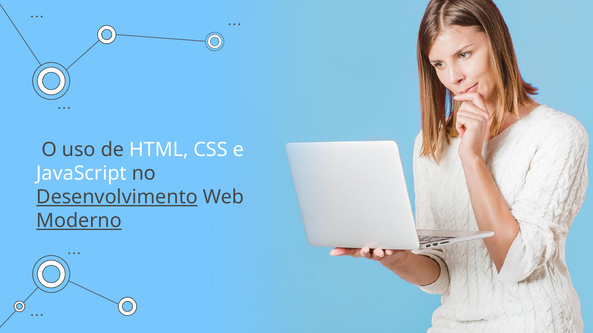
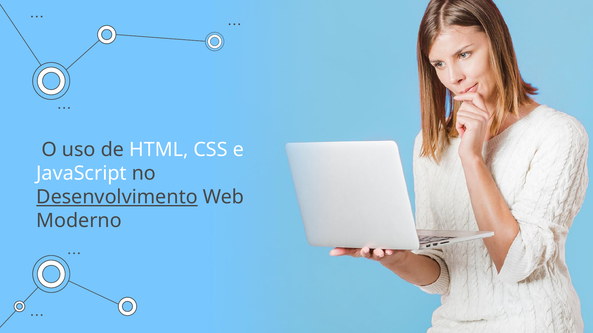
Moderno underline: present -> none (79, 221)
